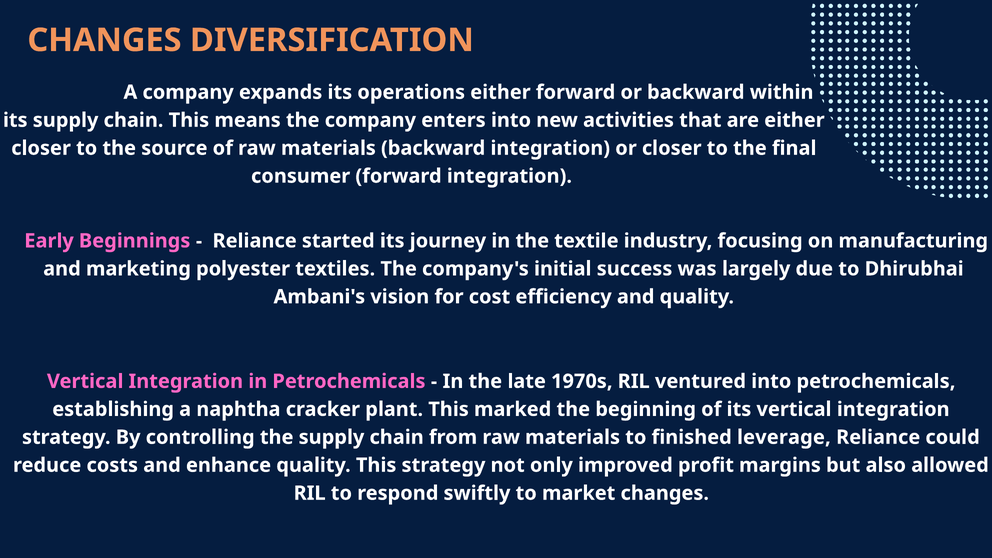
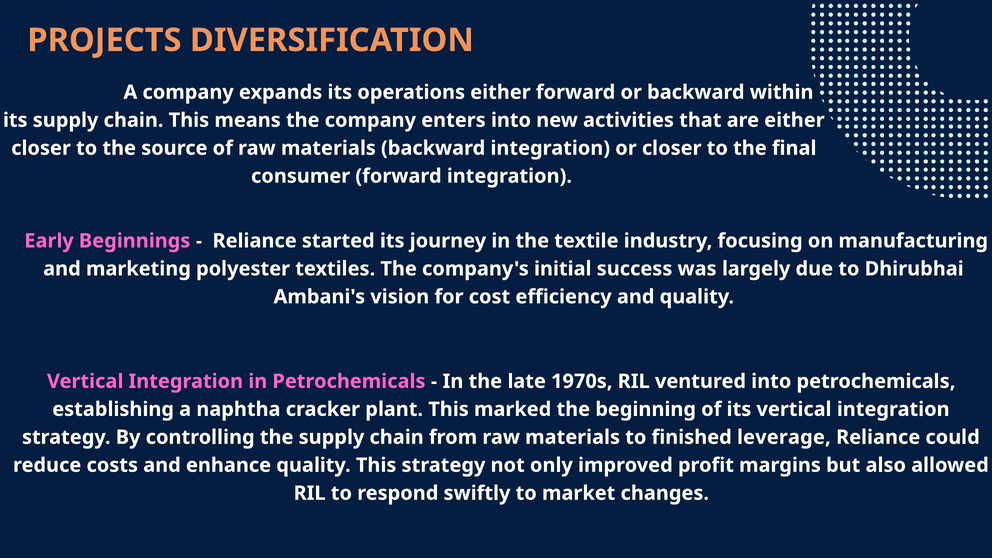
CHANGES: CHANGES -> PROJECTS (104, 40)
